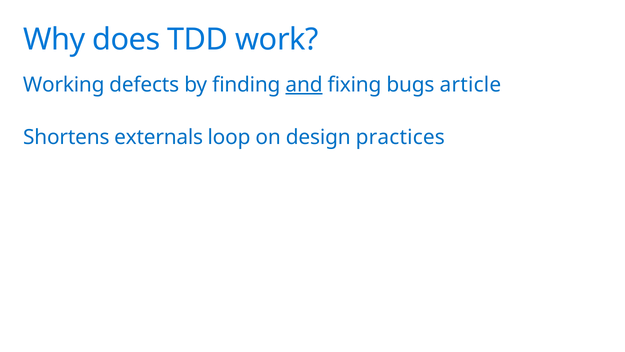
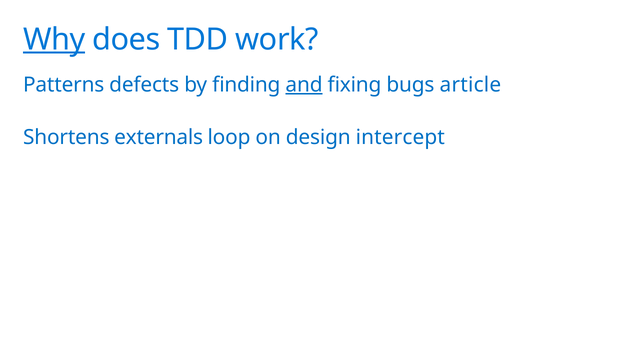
Why underline: none -> present (54, 39)
Working: Working -> Patterns (64, 85)
practices: practices -> intercept (400, 137)
